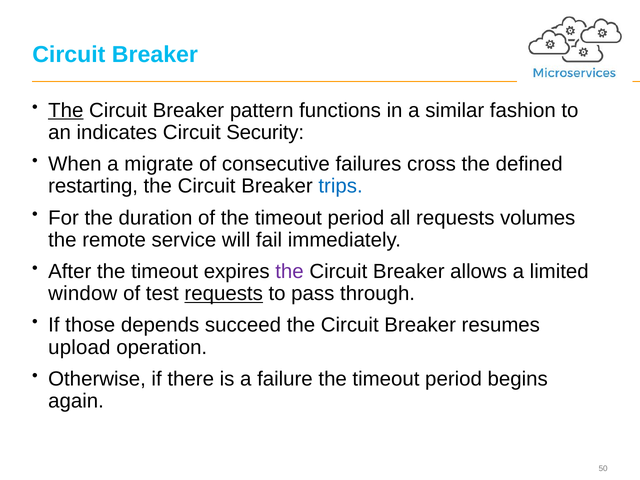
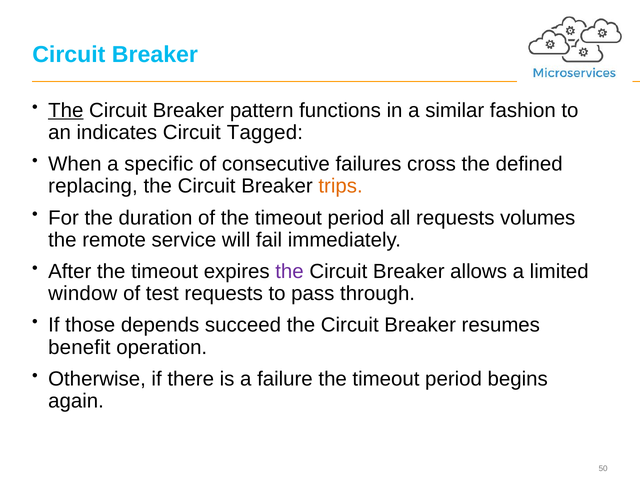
Security: Security -> Tagged (265, 132)
migrate: migrate -> specific (159, 164)
restarting: restarting -> replacing (93, 186)
trips colour: blue -> orange (341, 186)
requests underline: present -> none (224, 294)
upload: upload -> benefit (79, 347)
